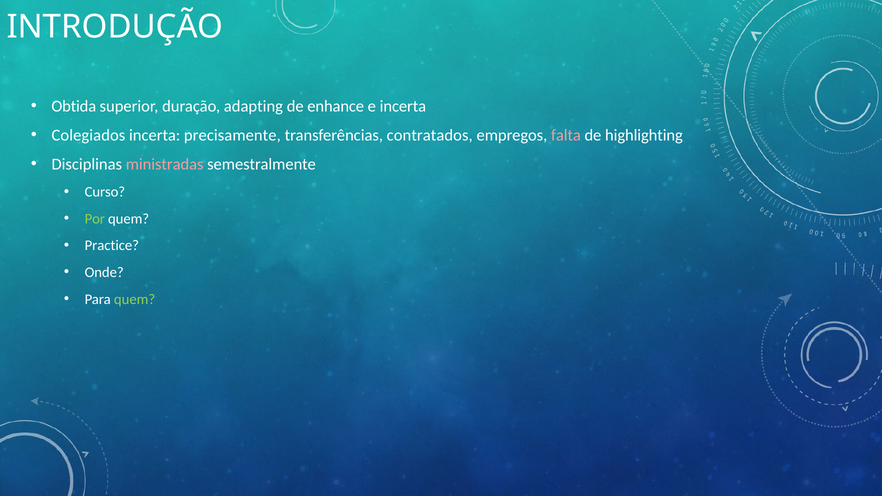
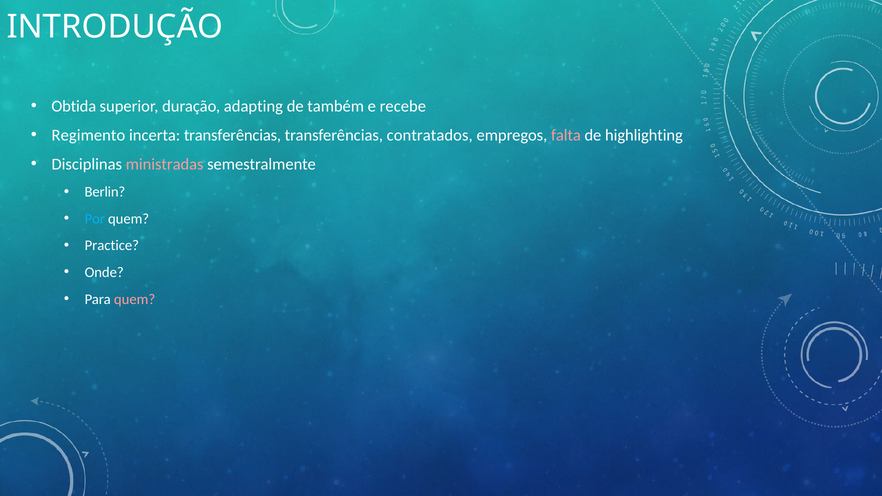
enhance: enhance -> também (336, 106)
e incerta: incerta -> recebe (403, 106)
Colegiados: Colegiados -> Regimento (88, 135)
incerta precisamente: precisamente -> transferências (232, 135)
Curso: Curso -> Berlin (105, 192)
Por colour: light green -> light blue (95, 219)
quem colour: light green -> pink (135, 299)
